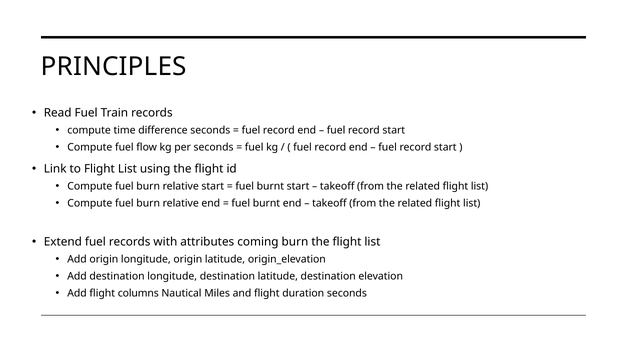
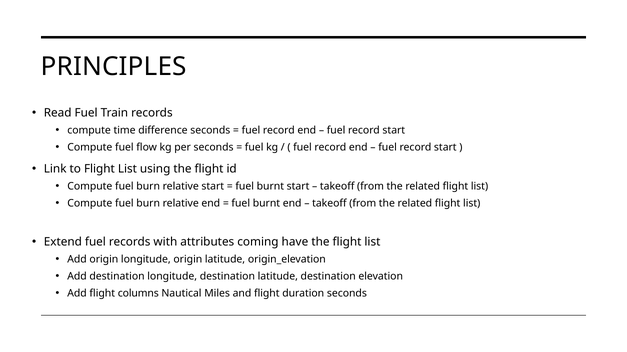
coming burn: burn -> have (295, 242)
